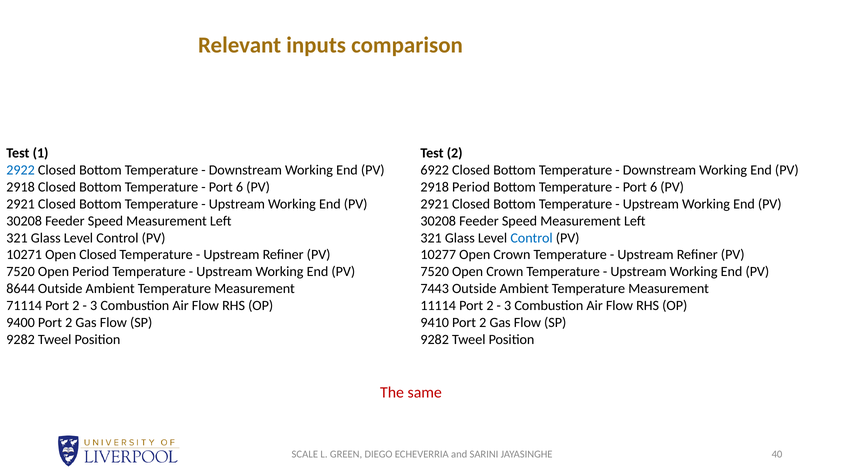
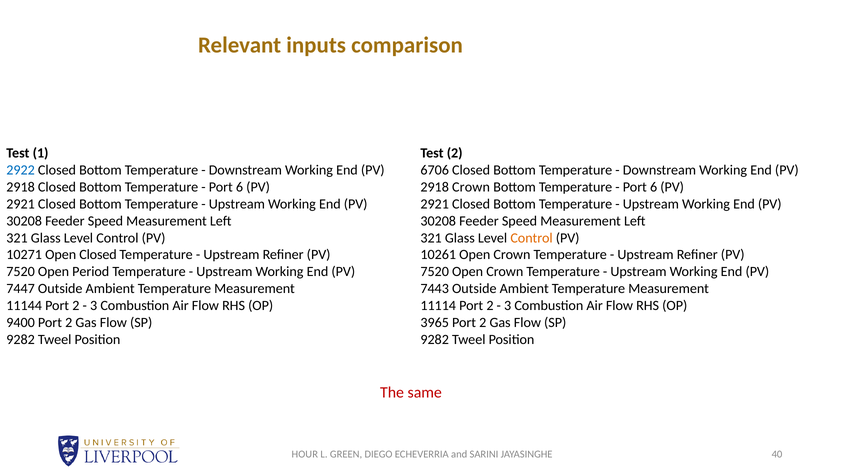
6922: 6922 -> 6706 (435, 170)
2918 Period: Period -> Crown (471, 187)
Control colour: blue -> orange (532, 238)
10277: 10277 -> 10261 (438, 255)
8644: 8644 -> 7447 (21, 289)
71114: 71114 -> 11144 (24, 306)
9410: 9410 -> 3965 (435, 323)
SCALE: SCALE -> HOUR (305, 455)
